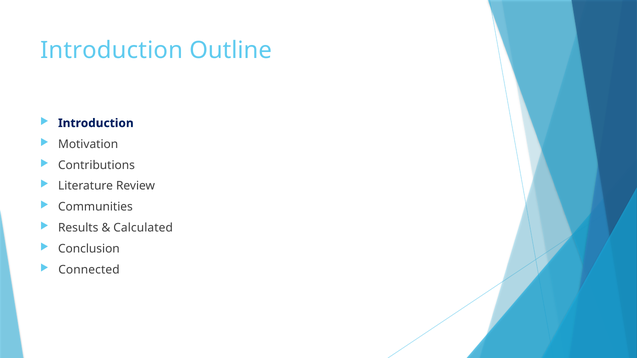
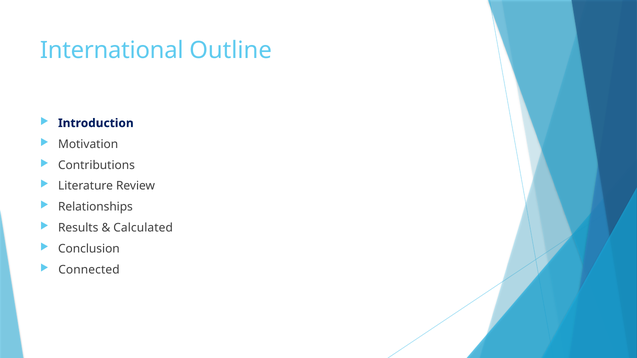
Introduction: Introduction -> International (112, 50)
Communities: Communities -> Relationships (95, 207)
